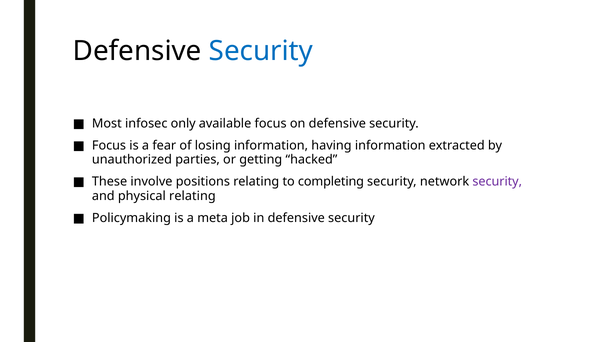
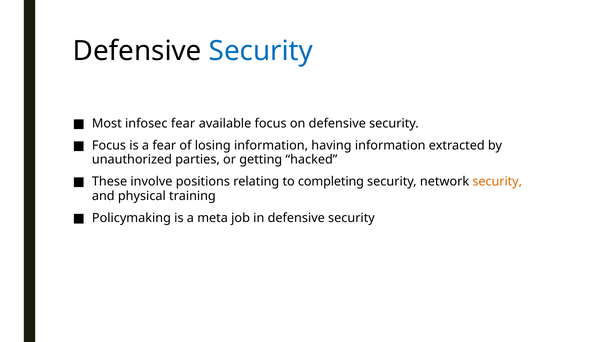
infosec only: only -> fear (183, 123)
security colour: purple -> orange (497, 181)
physical relating: relating -> training (192, 196)
